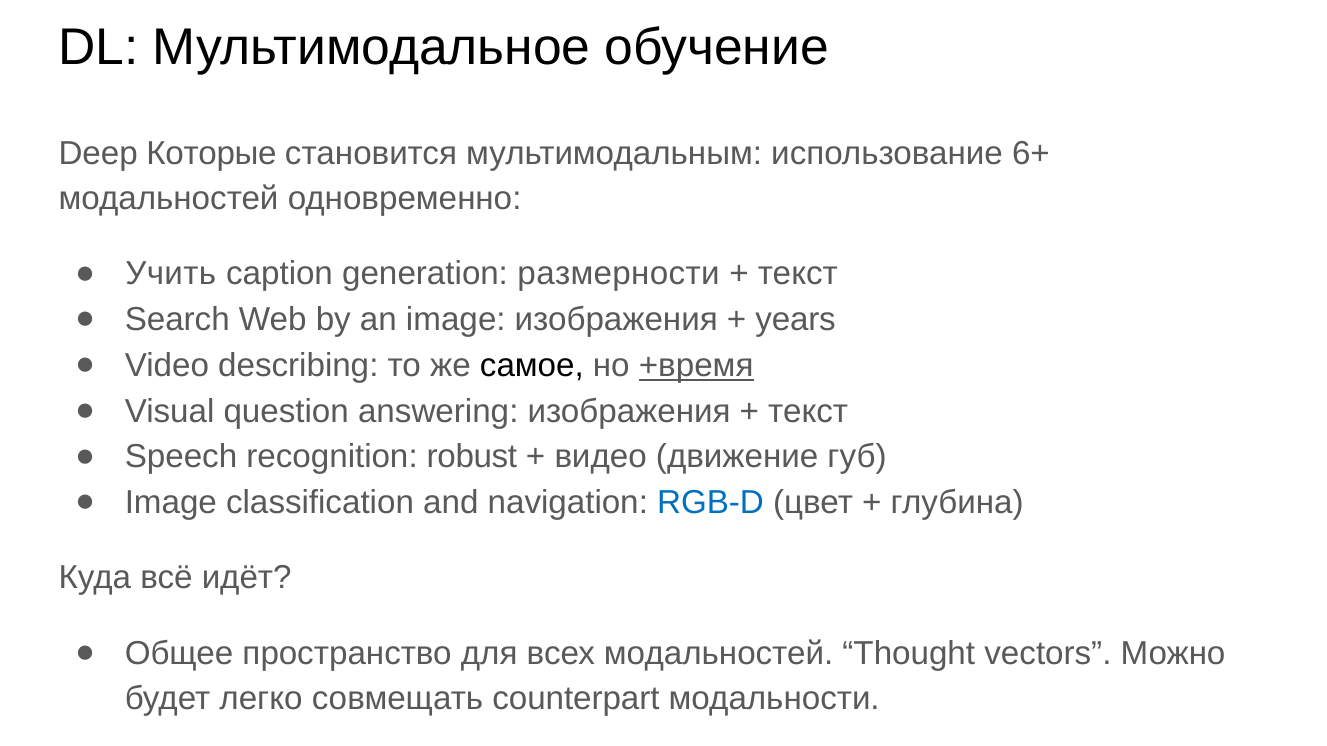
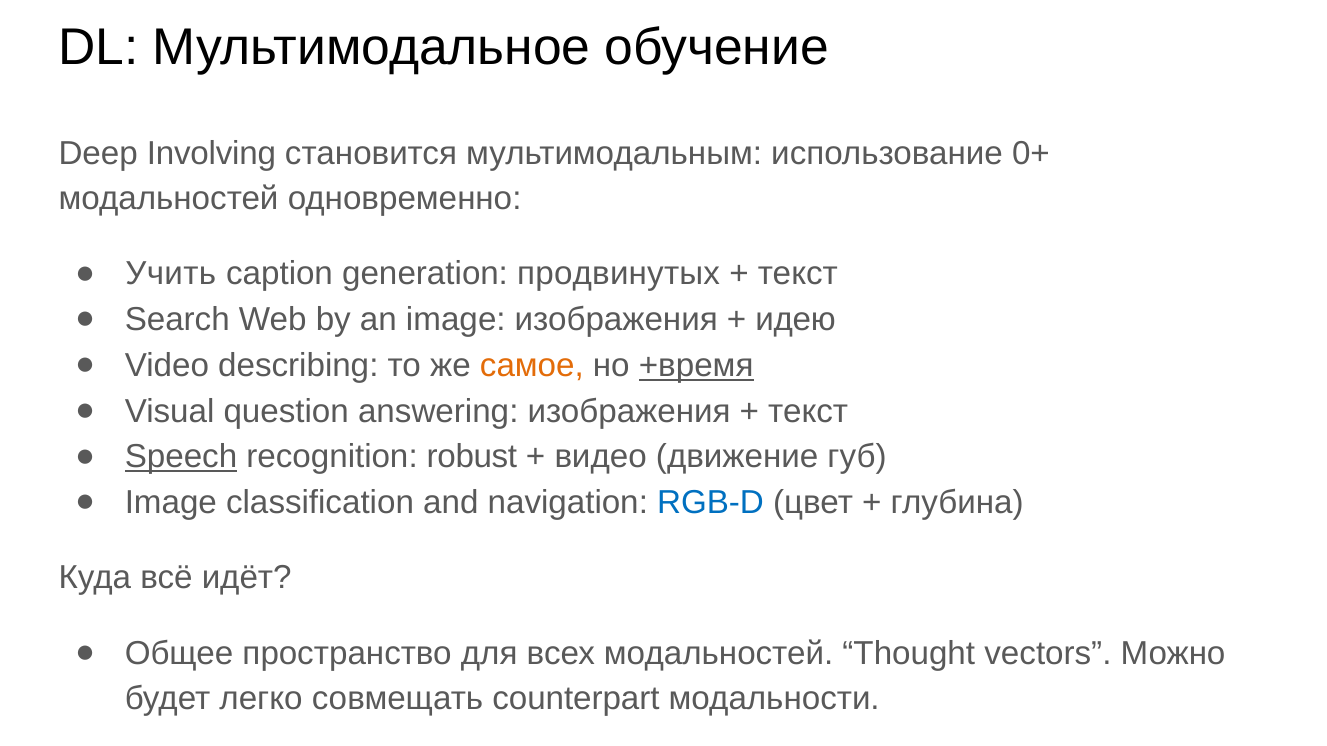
Которые: Которые -> Involving (211, 153)
6+: 6+ -> 0+ (1031, 153)
размерности: размерности -> продвинутых (619, 274)
years: years -> идею (796, 320)
самое colour: black -> orange (532, 366)
Speech underline: none -> present (181, 457)
